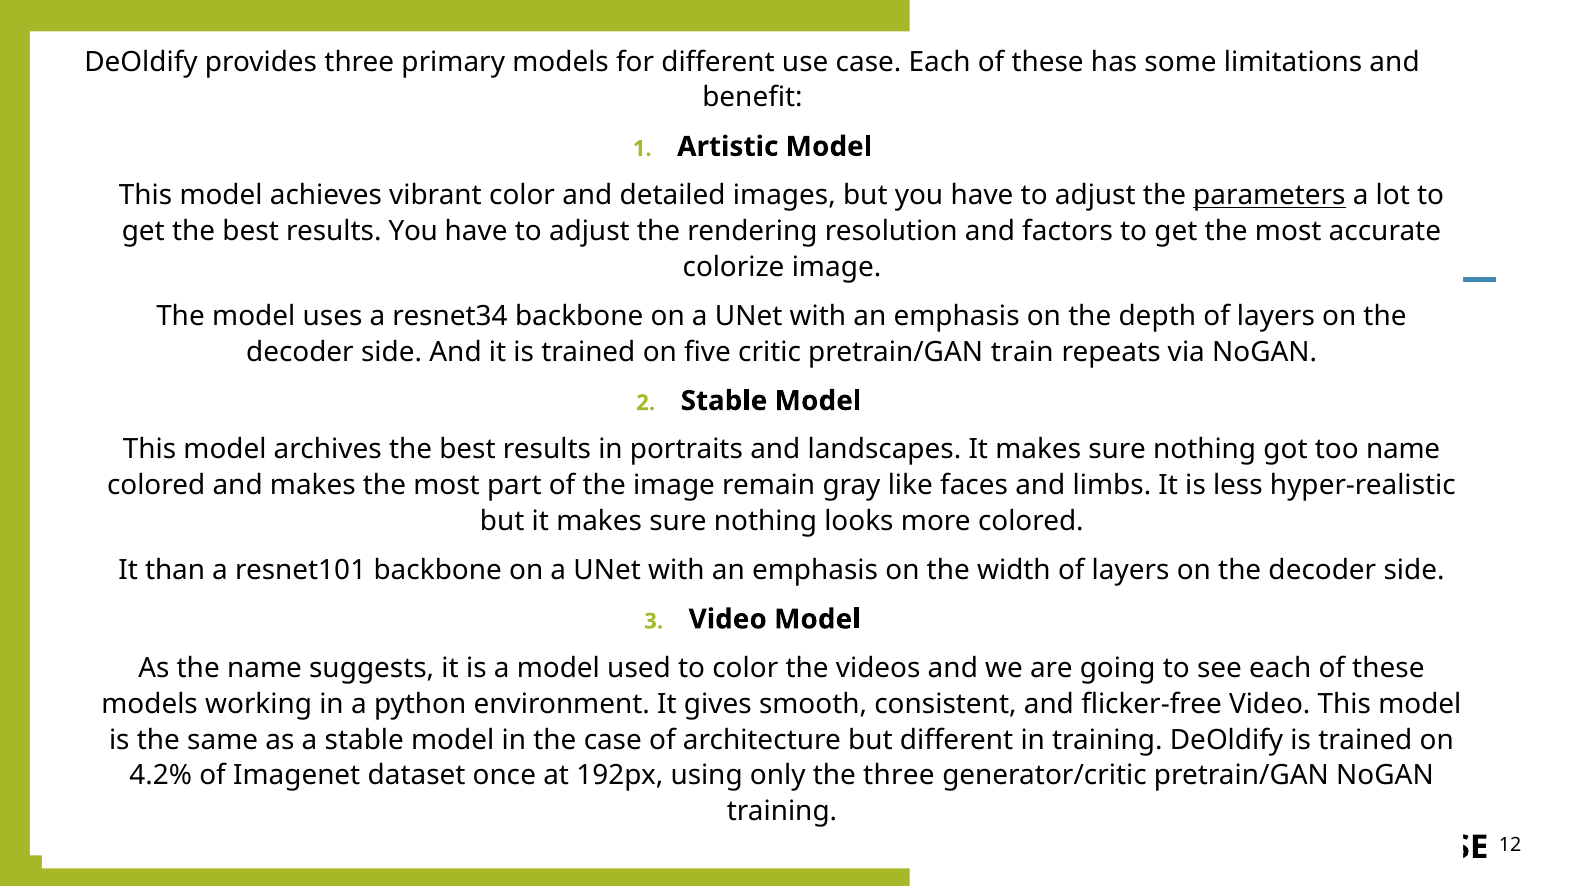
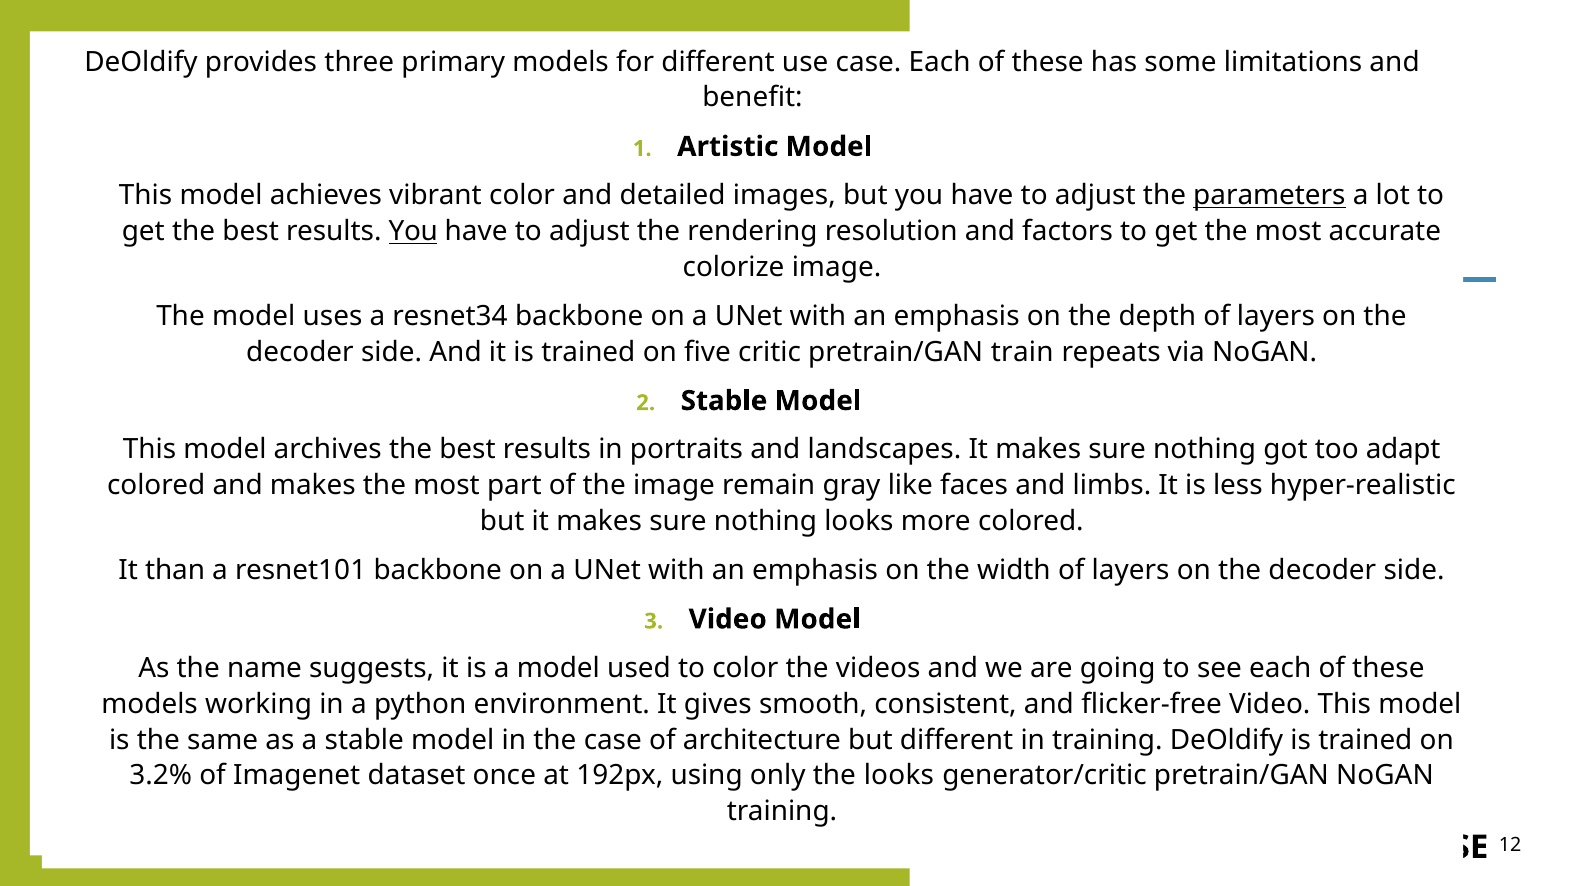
You underline: none -> present (413, 231)
too name: name -> adapt (1403, 450)
4.2%: 4.2% -> 3.2% (161, 776)
the three: three -> looks (899, 776)
